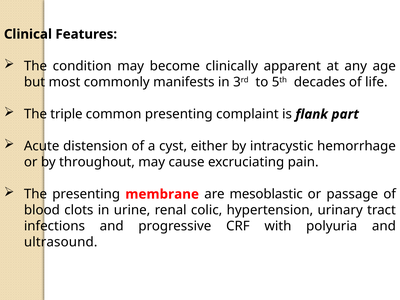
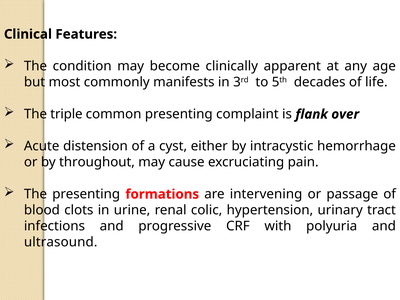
part: part -> over (345, 114)
membrane: membrane -> formations (162, 194)
mesoblastic: mesoblastic -> intervening (266, 194)
